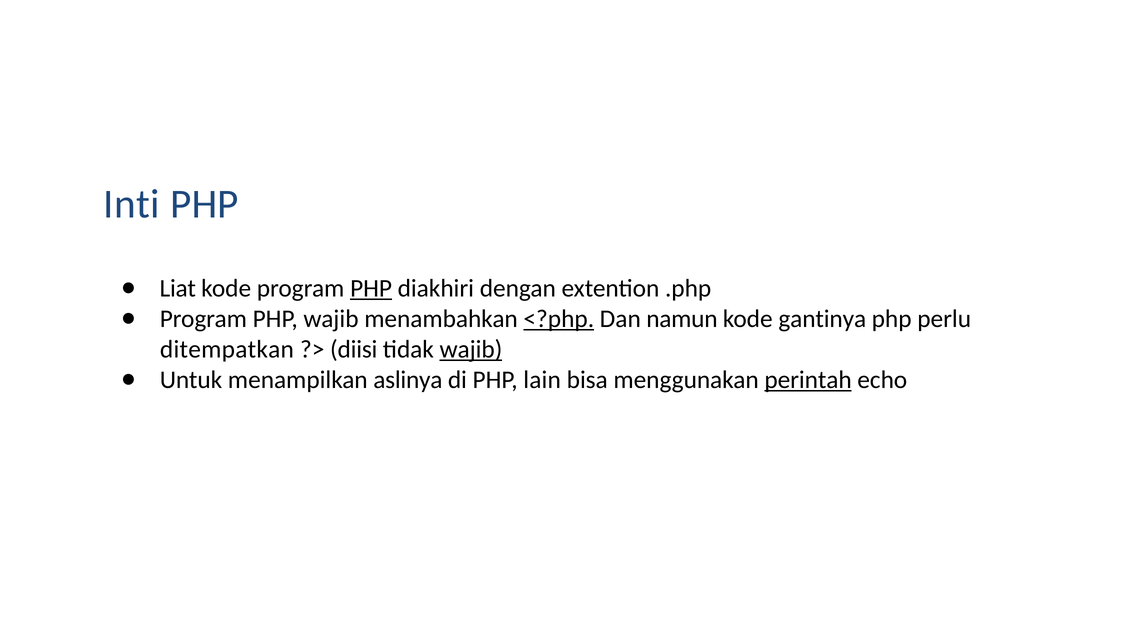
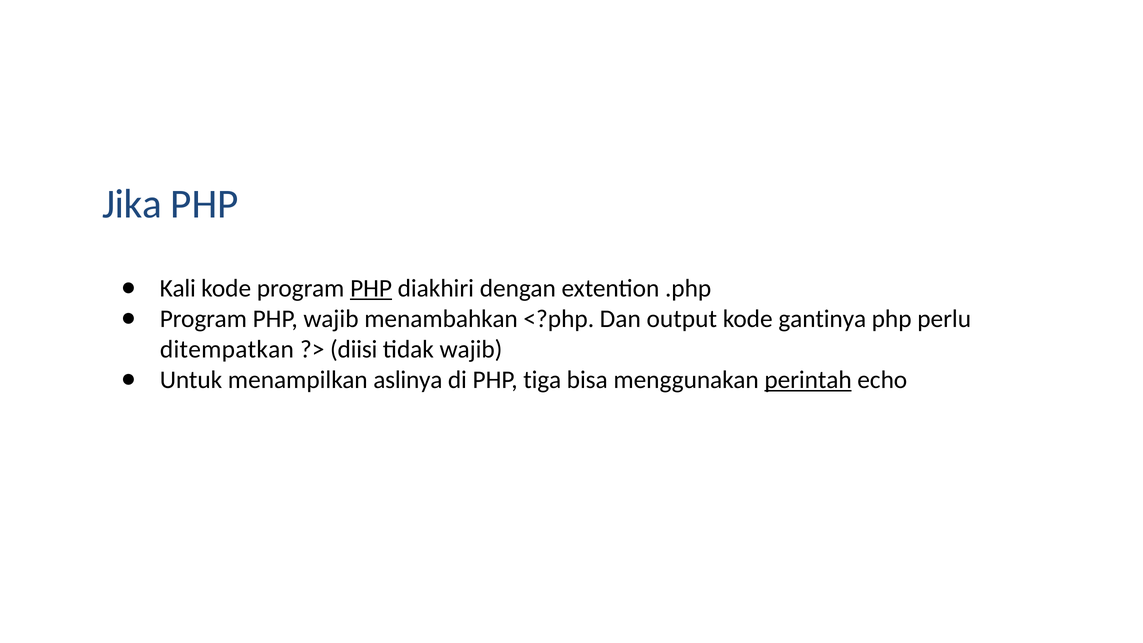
Inti: Inti -> Jika (132, 204)
Liat: Liat -> Kali (178, 288)
<?php underline: present -> none (559, 319)
namun: namun -> output (682, 319)
wajib underline: present -> none (471, 349)
lain: lain -> tiga (542, 380)
